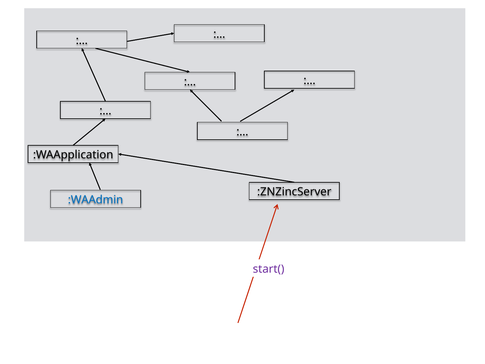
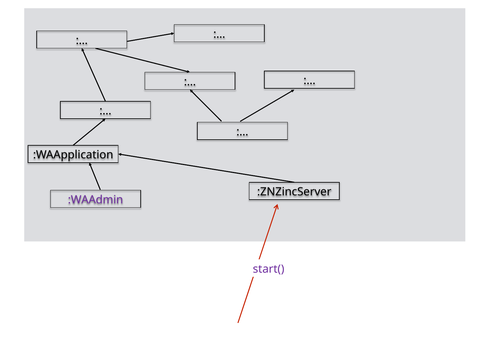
:WAAdmin colour: blue -> purple (96, 200)
